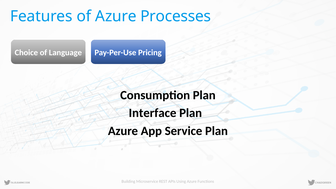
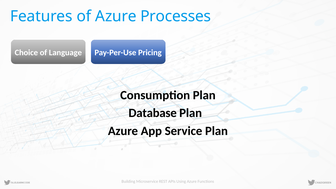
Interface: Interface -> Database (153, 113)
